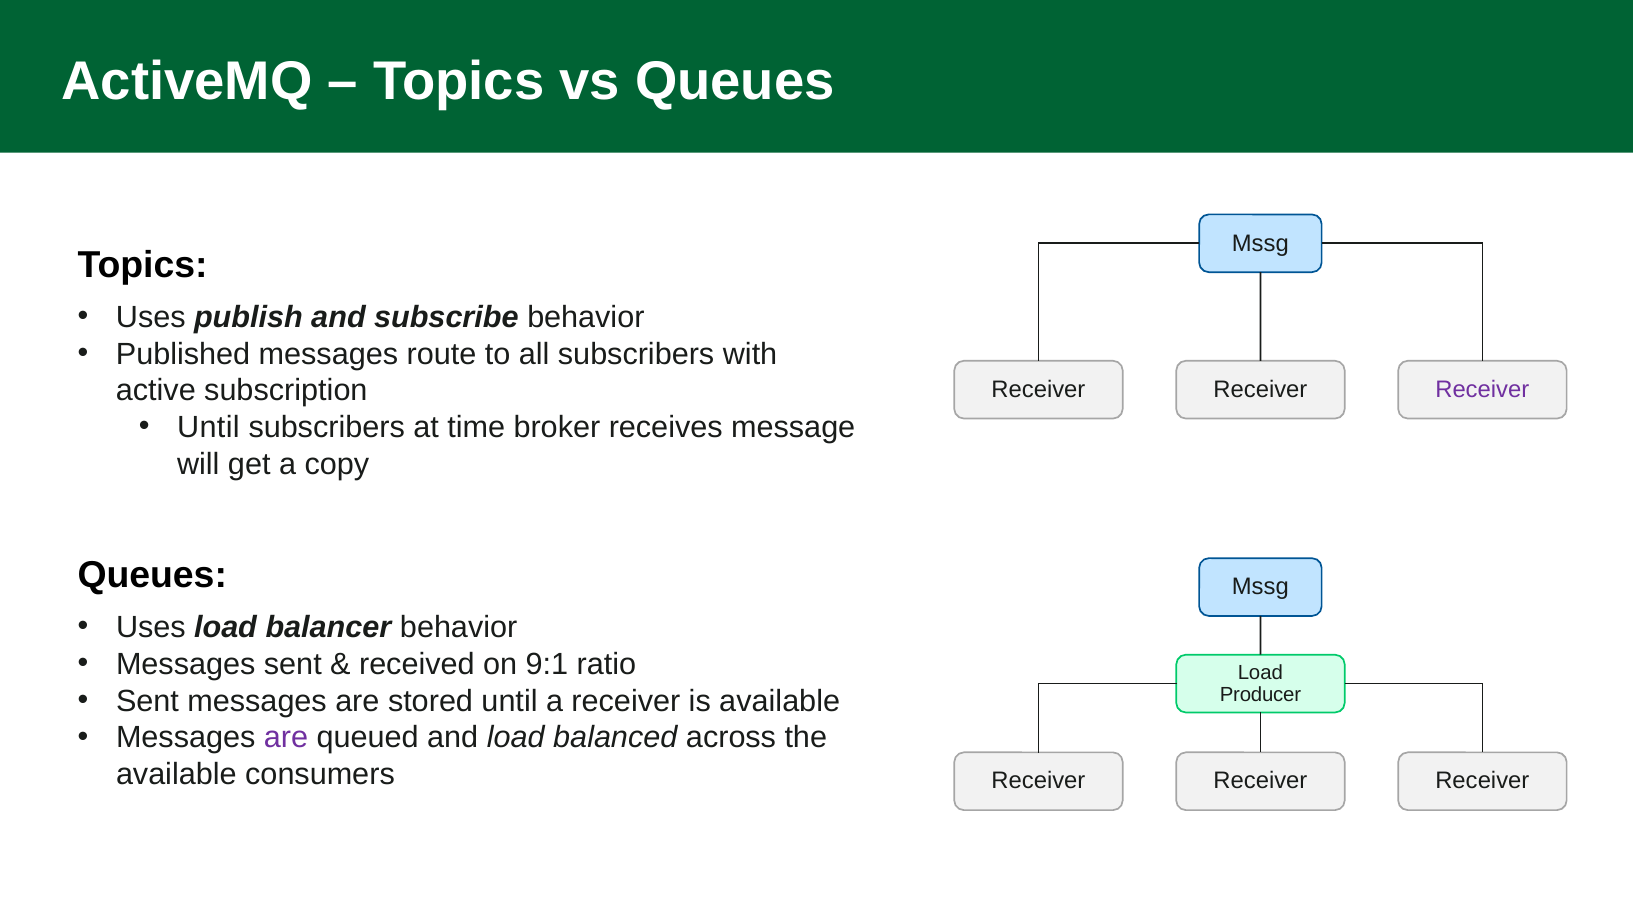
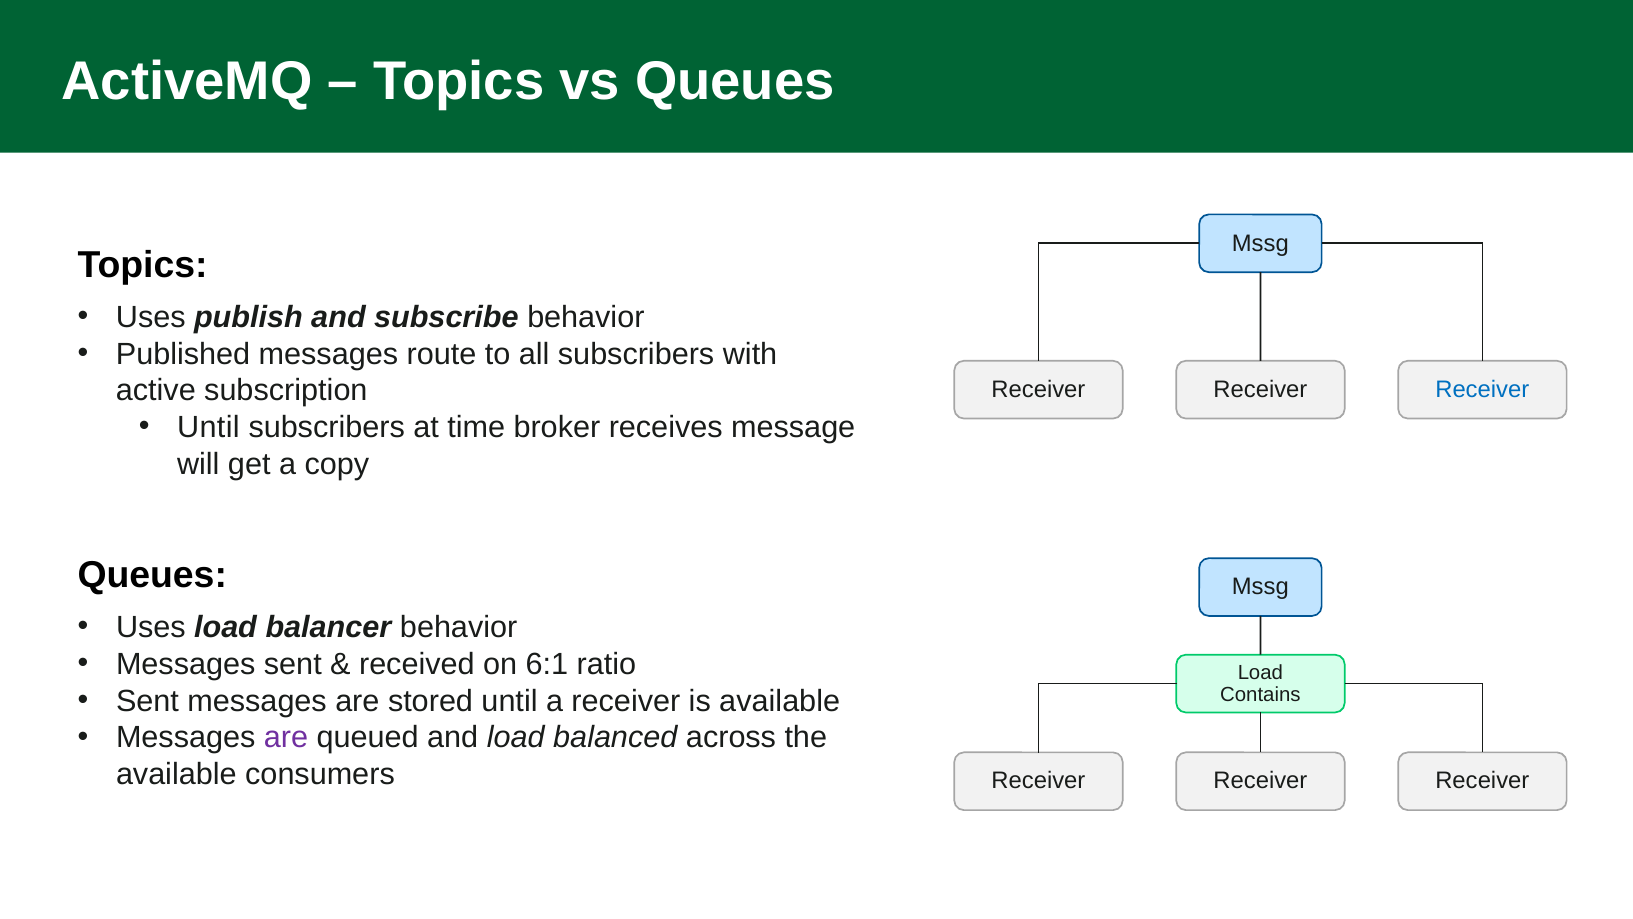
Receiver colour: purple -> blue (1482, 389)
9:1: 9:1 -> 6:1 (547, 664)
Producer: Producer -> Contains (1260, 694)
